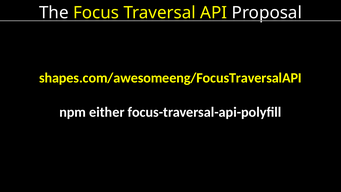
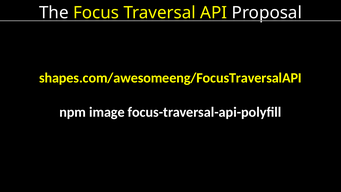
either: either -> image (107, 112)
